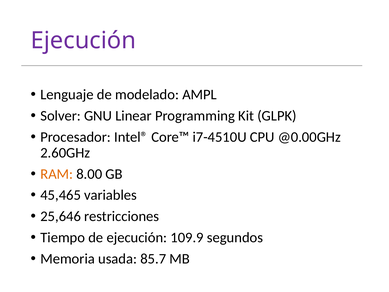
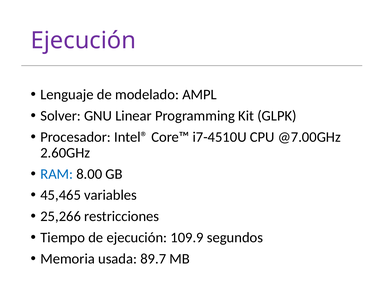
@0.00GHz: @0.00GHz -> @7.00GHz (309, 137)
RAM colour: orange -> blue (57, 174)
25,646: 25,646 -> 25,266 (61, 216)
85.7: 85.7 -> 89.7 (153, 259)
